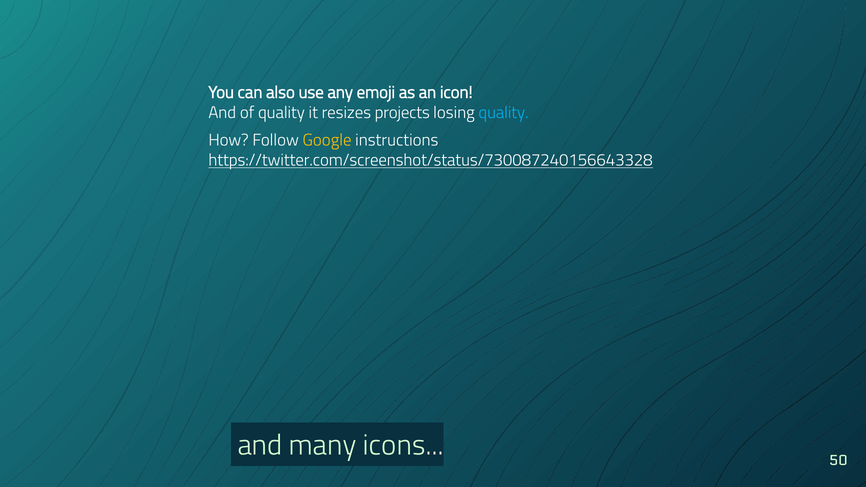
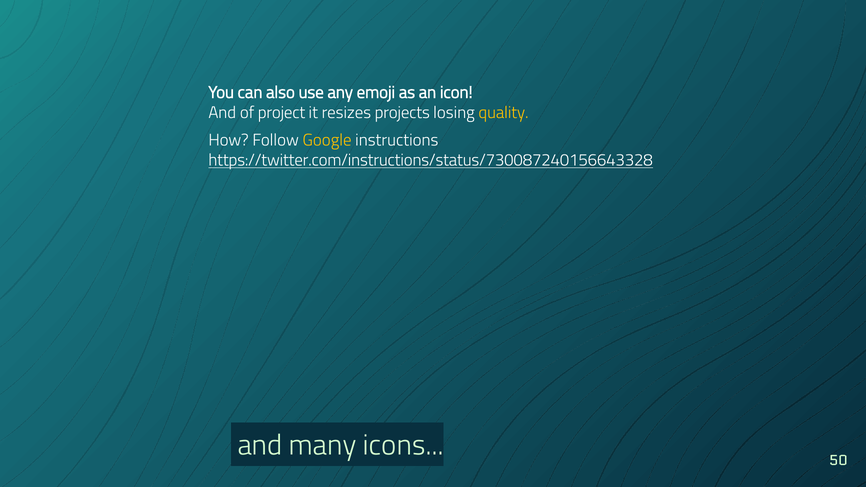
of quality: quality -> project (282, 113)
quality colour: light blue -> yellow (504, 113)
https://twitter.com/screenshot/status/730087240156643328: https://twitter.com/screenshot/status/730087240156643328 -> https://twitter.com/instructions/status/730087240156643328 (431, 160)
